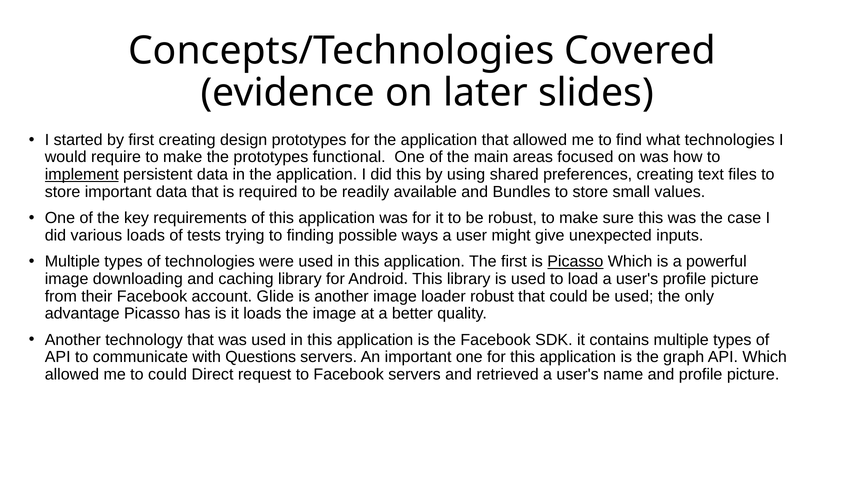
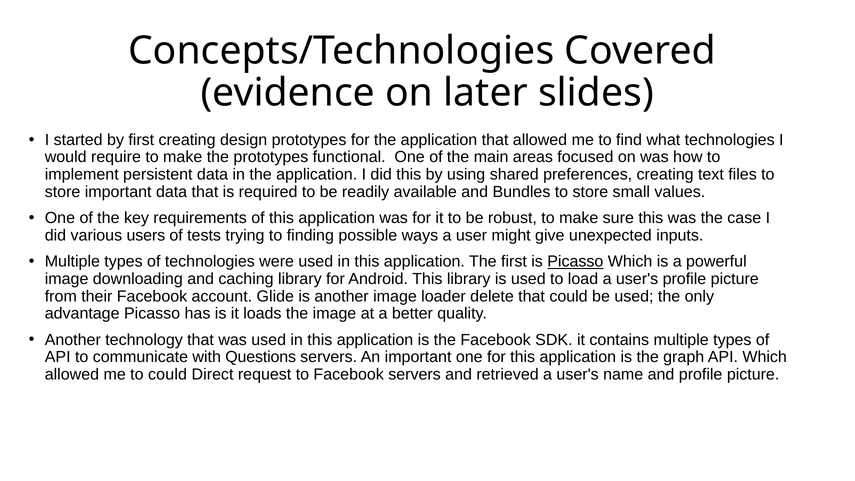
implement underline: present -> none (82, 174)
various loads: loads -> users (146, 235)
loader robust: robust -> delete (492, 296)
